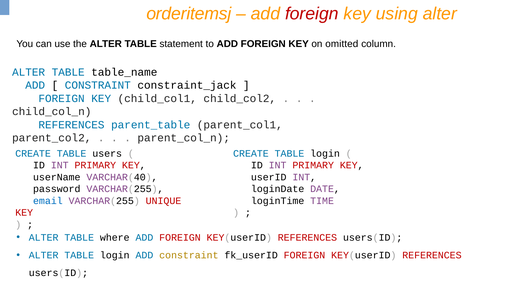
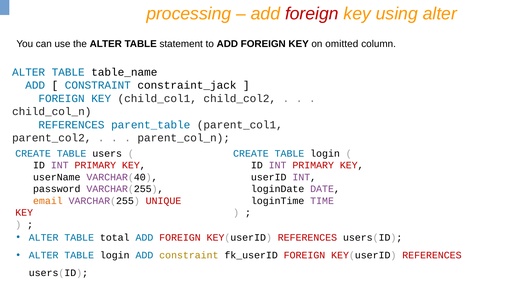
orderitemsj: orderitemsj -> processing (189, 14)
email colour: blue -> orange (48, 201)
where: where -> total (115, 238)
